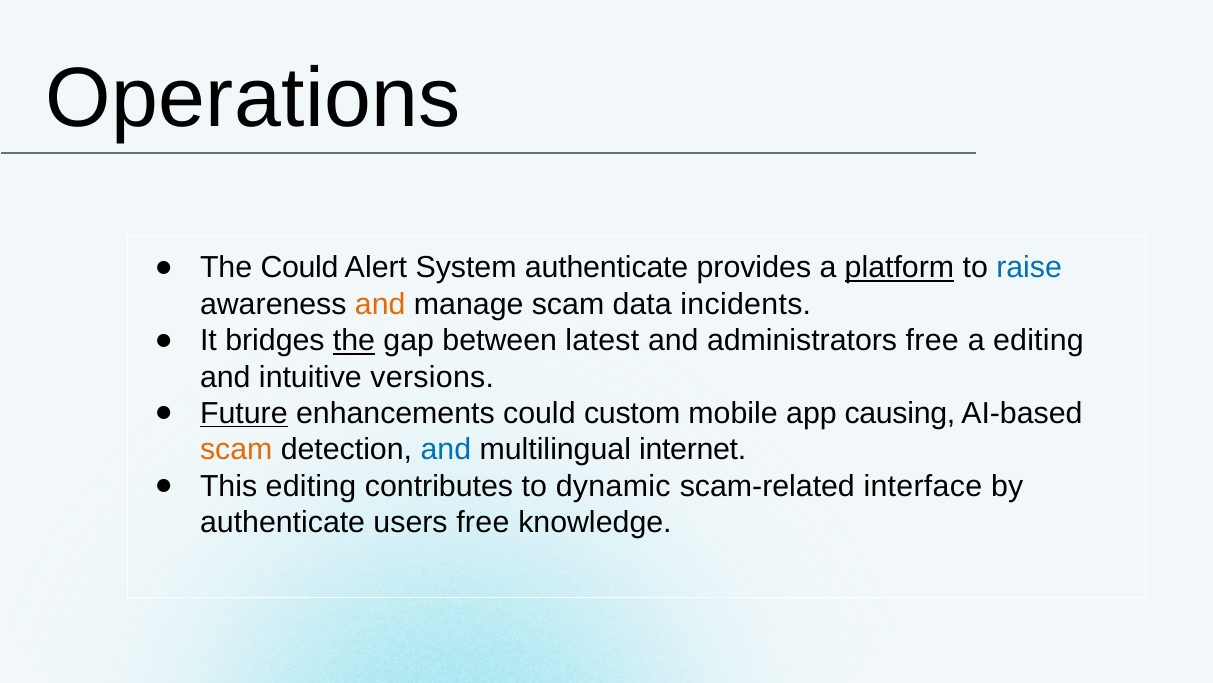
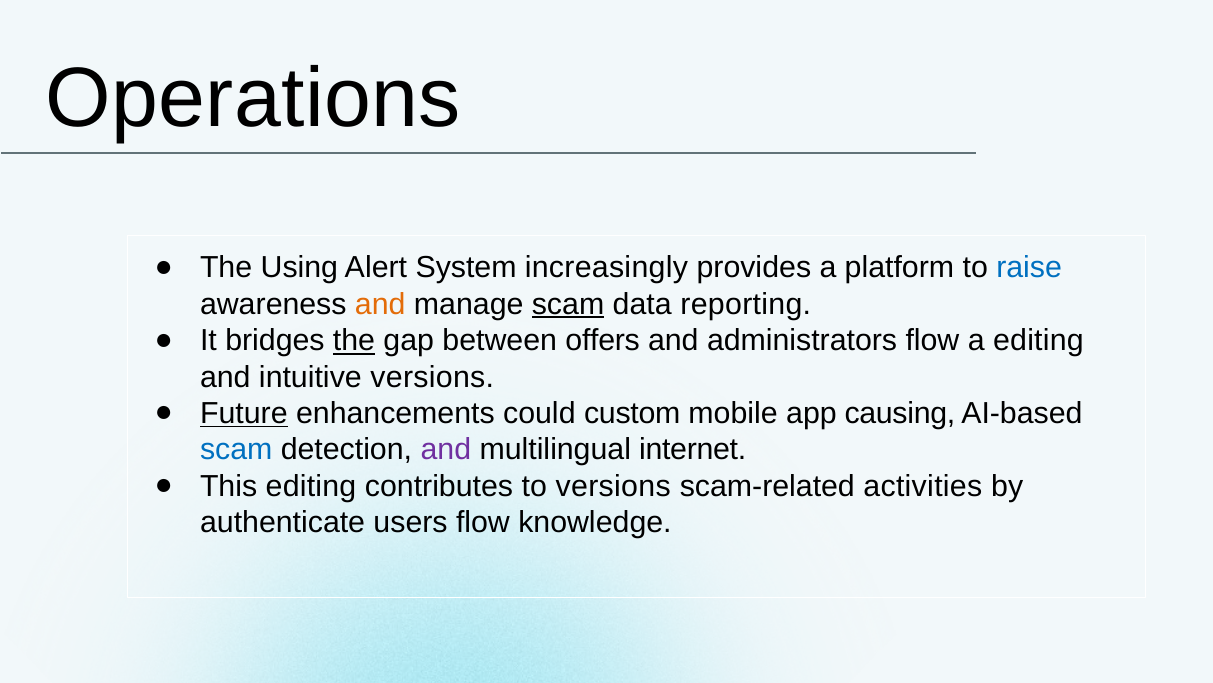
The Could: Could -> Using (299, 268)
System authenticate: authenticate -> increasingly (606, 268)
platform underline: present -> none (899, 268)
scam underline: none -> present (568, 304)
incidents: incidents -> reporting (746, 304)
latest: latest -> offers (603, 340)
administrators free: free -> flow (932, 340)
scam colour: orange -> blue (236, 450)
and colour: blue -> purple (446, 450)
to dynamic: dynamic -> versions (613, 486)
interface: interface -> activities (923, 486)
users free: free -> flow (483, 522)
